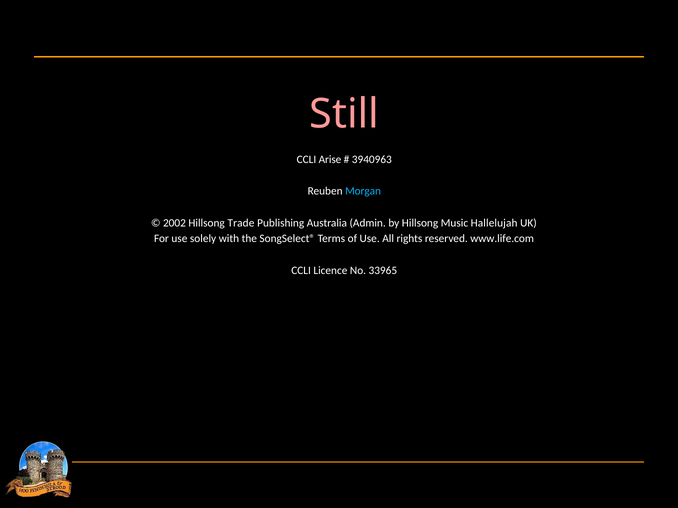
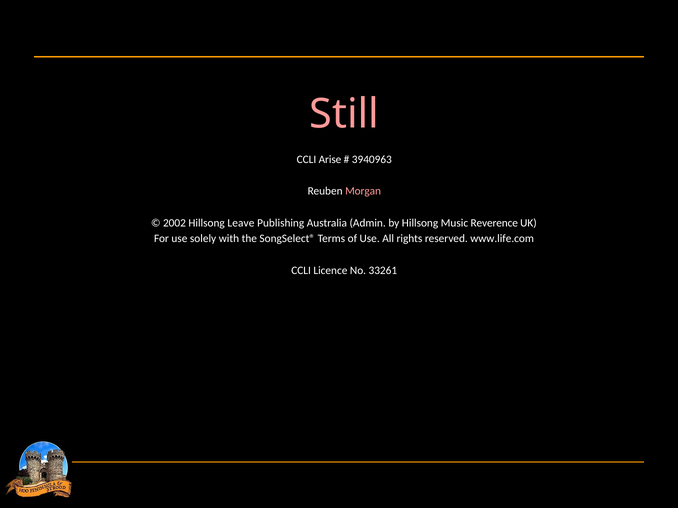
Morgan colour: light blue -> pink (363, 191)
Trade: Trade -> Leave (241, 223)
Hallelujah: Hallelujah -> Reverence (494, 223)
33965: 33965 -> 33261 (383, 271)
